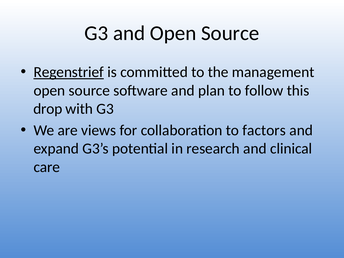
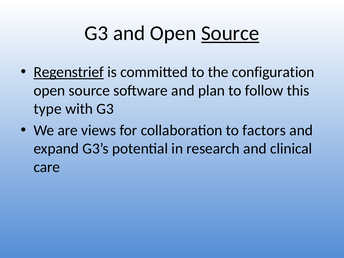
Source underline: none -> present (230, 33)
management: management -> configuration (273, 72)
drop: drop -> type (48, 109)
